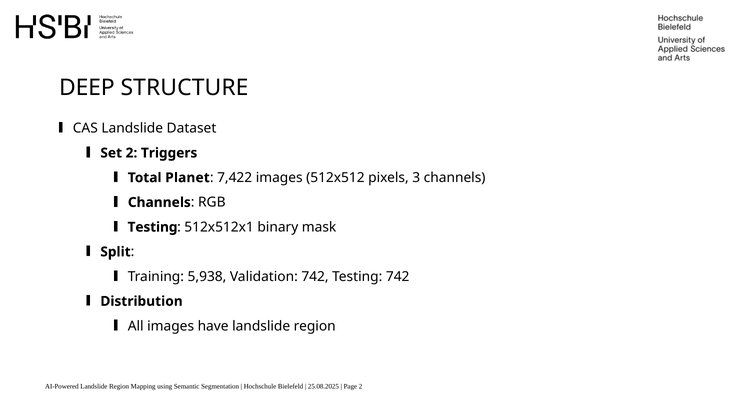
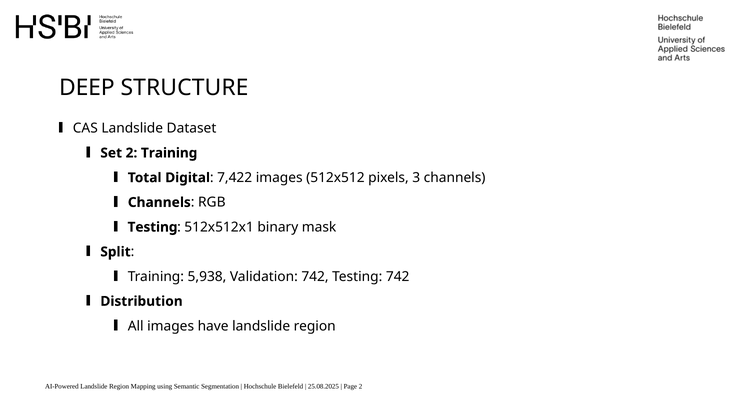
2 Triggers: Triggers -> Training (169, 153)
Planet: Planet -> Digital (188, 178)
